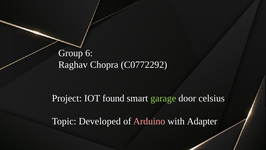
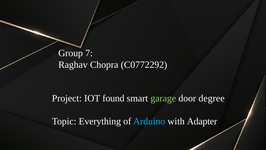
6: 6 -> 7 (89, 53)
celsius: celsius -> degree (212, 98)
Developed: Developed -> Everything (100, 121)
Arduino colour: pink -> light blue (149, 121)
